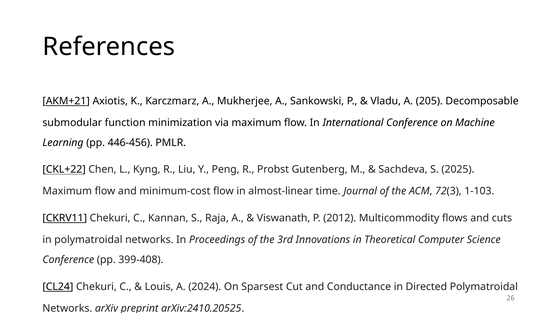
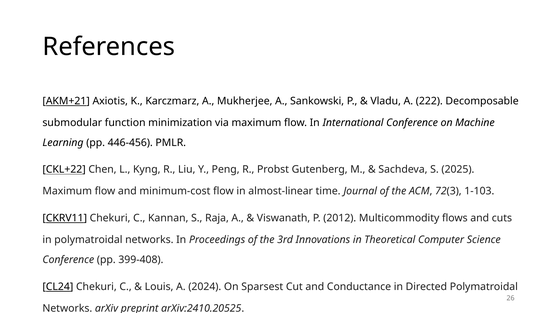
205: 205 -> 222 (429, 101)
